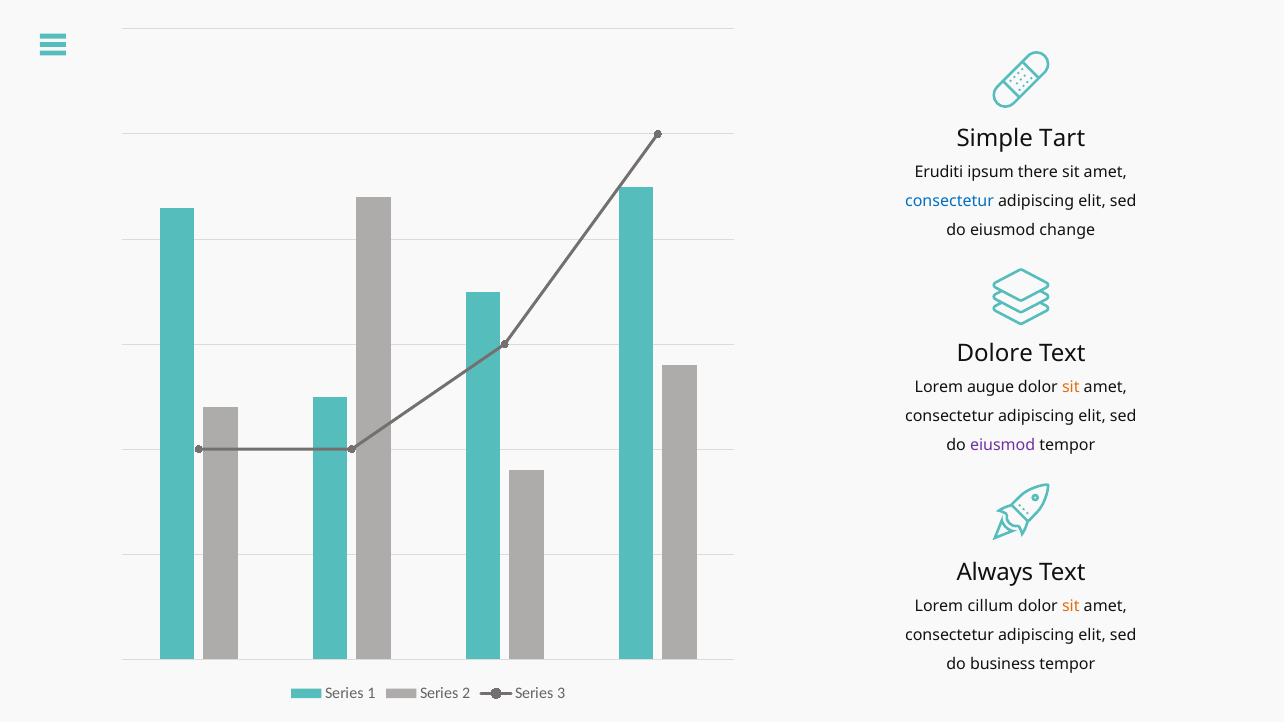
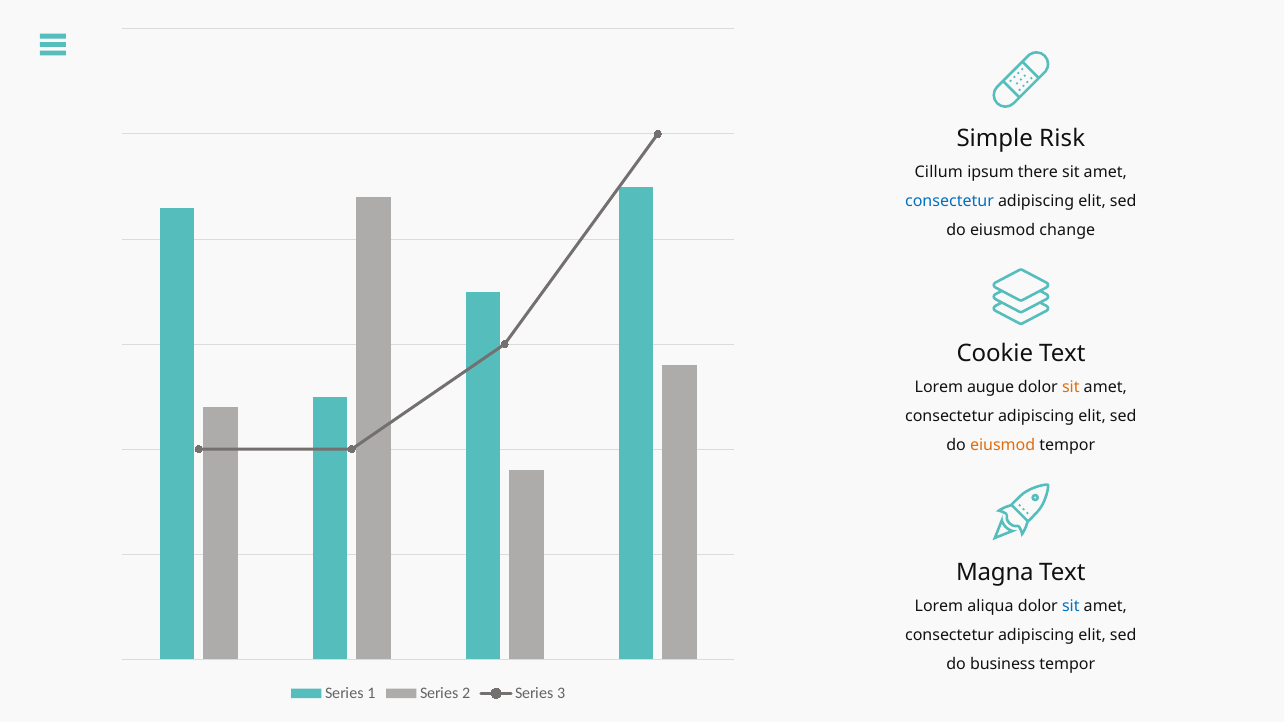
Tart: Tart -> Risk (1062, 139)
Eruditi: Eruditi -> Cillum (939, 172)
Dolore: Dolore -> Cookie (995, 354)
eiusmod colour: purple -> orange (1003, 445)
Always: Always -> Magna (995, 573)
cillum: cillum -> aliqua (991, 606)
sit colour: orange -> blue (1071, 606)
